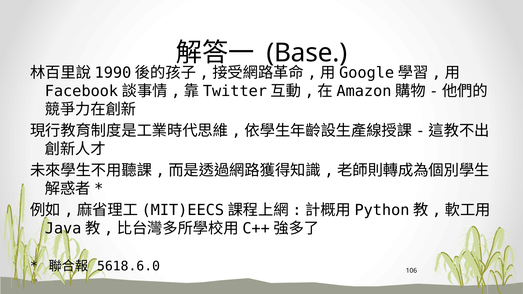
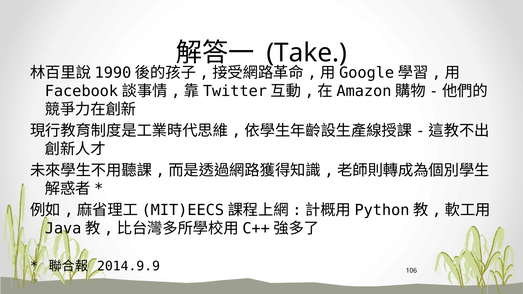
Base: Base -> Take (307, 53)
5618.6.0: 5618.6.0 -> 2014.9.9 (129, 266)
